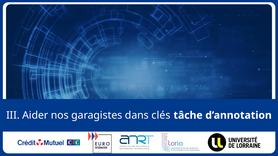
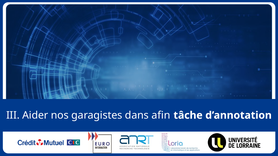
clés: clés -> afin (161, 116)
